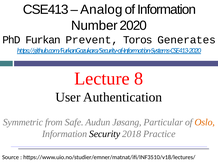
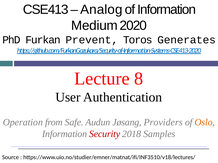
Number: Number -> Medium (94, 26)
Symmetric: Symmetric -> Operation (23, 123)
Particular: Particular -> Providers (163, 123)
Security colour: black -> red (105, 134)
Practice: Practice -> Samples (159, 134)
